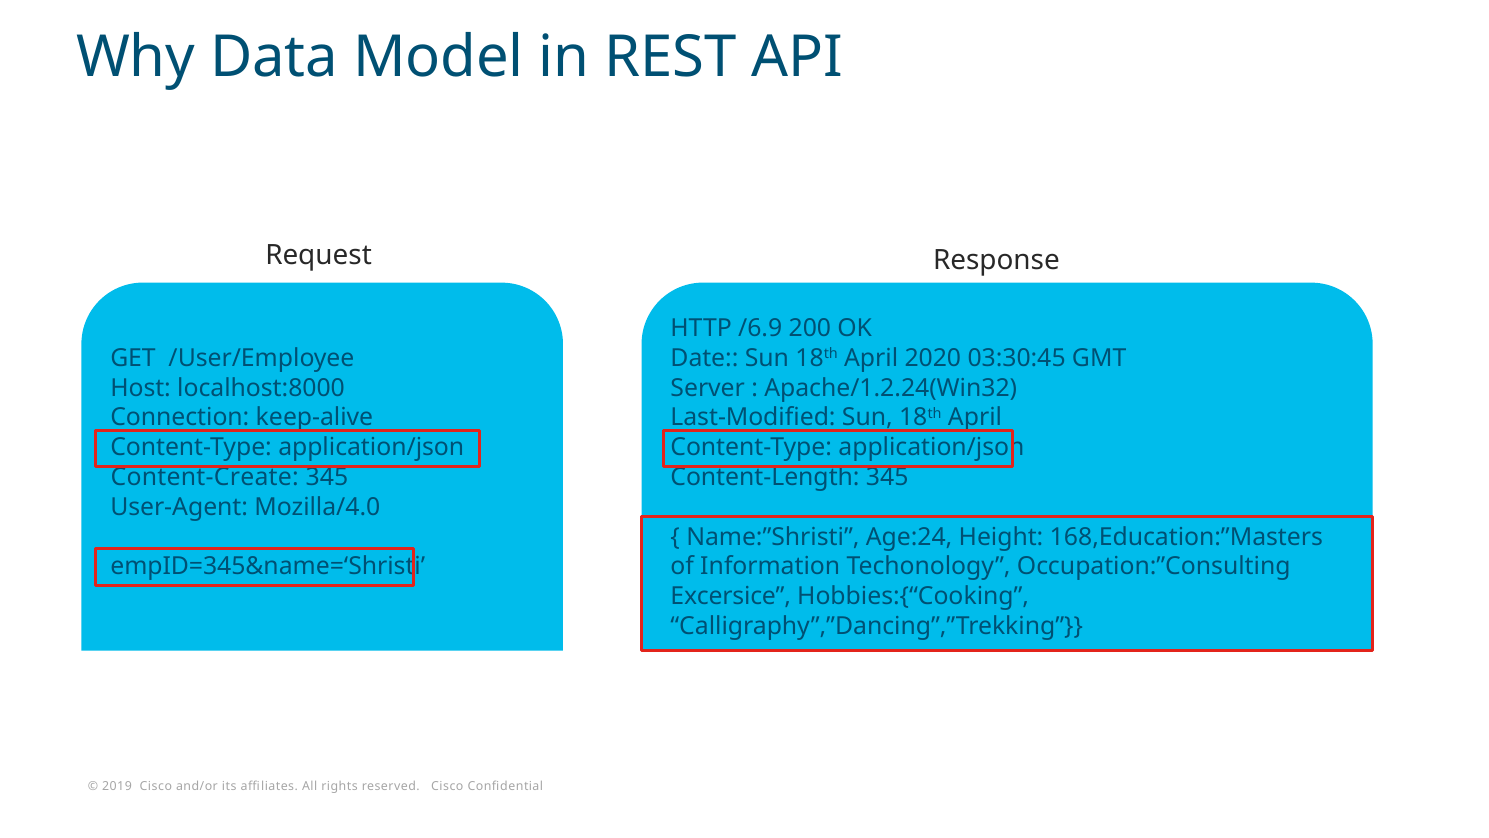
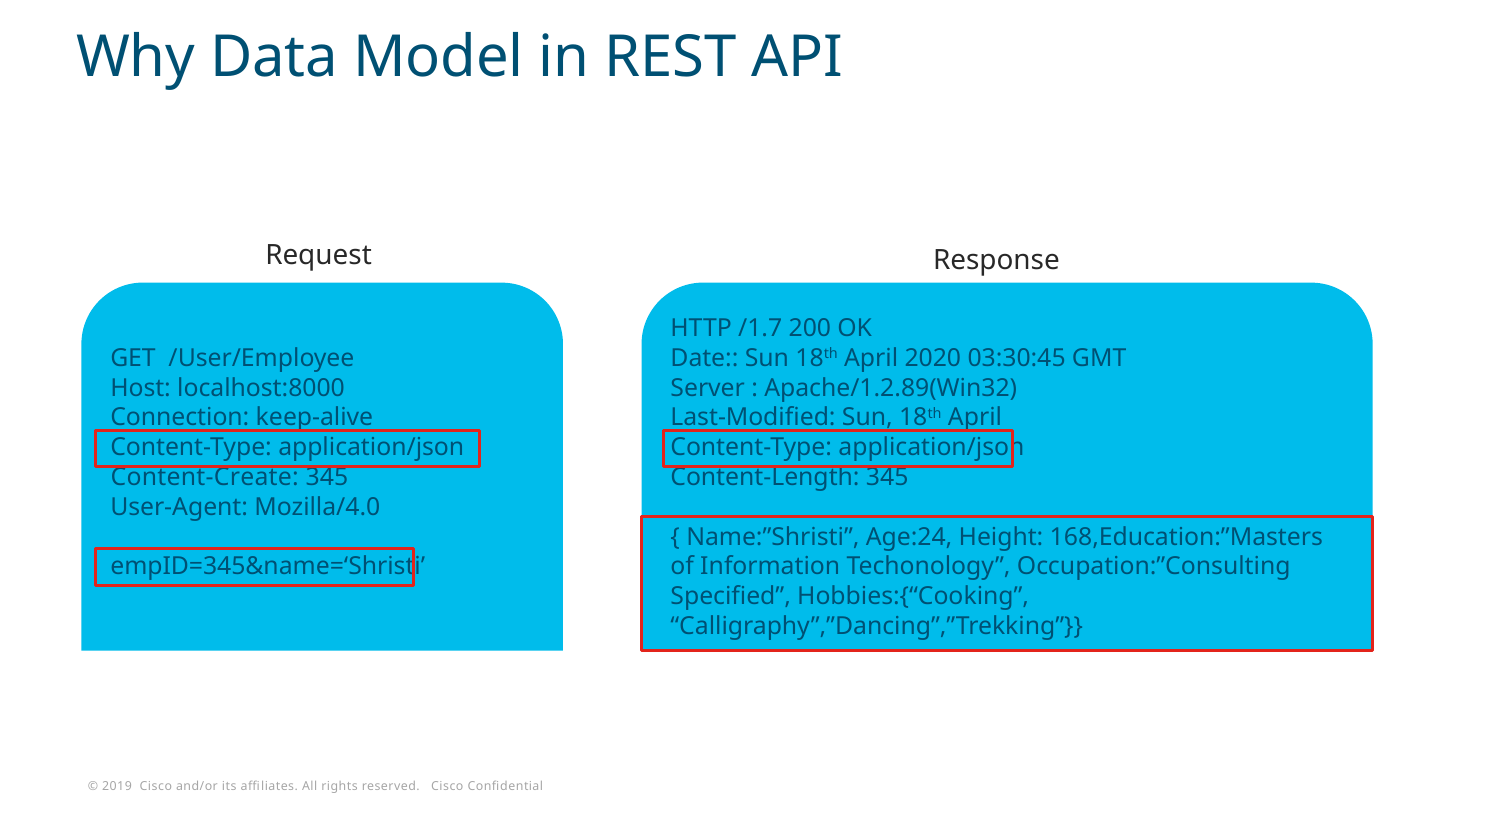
/6.9: /6.9 -> /1.7 (760, 328)
Apache/1.2.24(Win32: Apache/1.2.24(Win32 -> Apache/1.2.89(Win32 (891, 388)
Excersice: Excersice -> Specified (731, 596)
